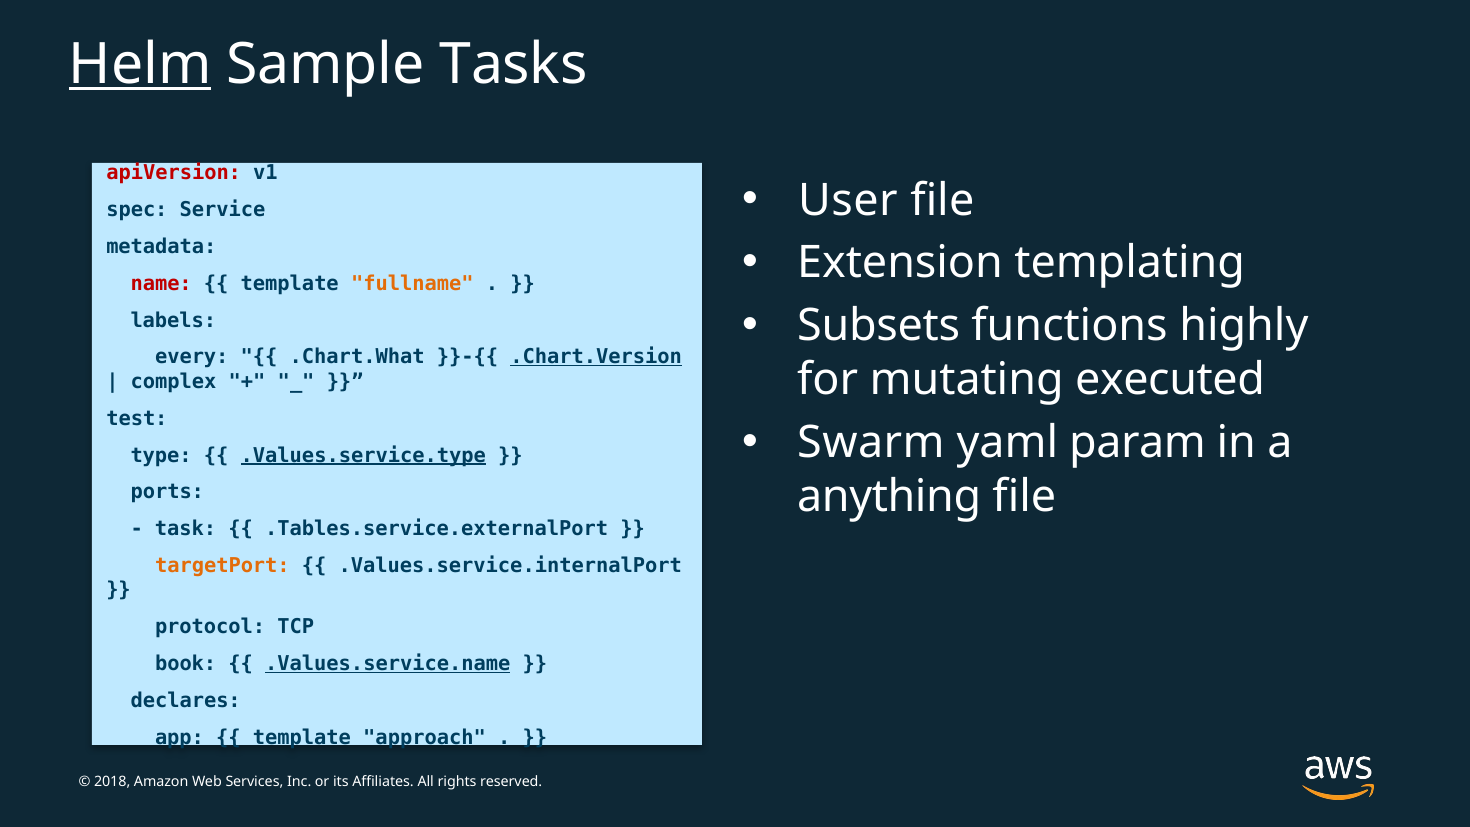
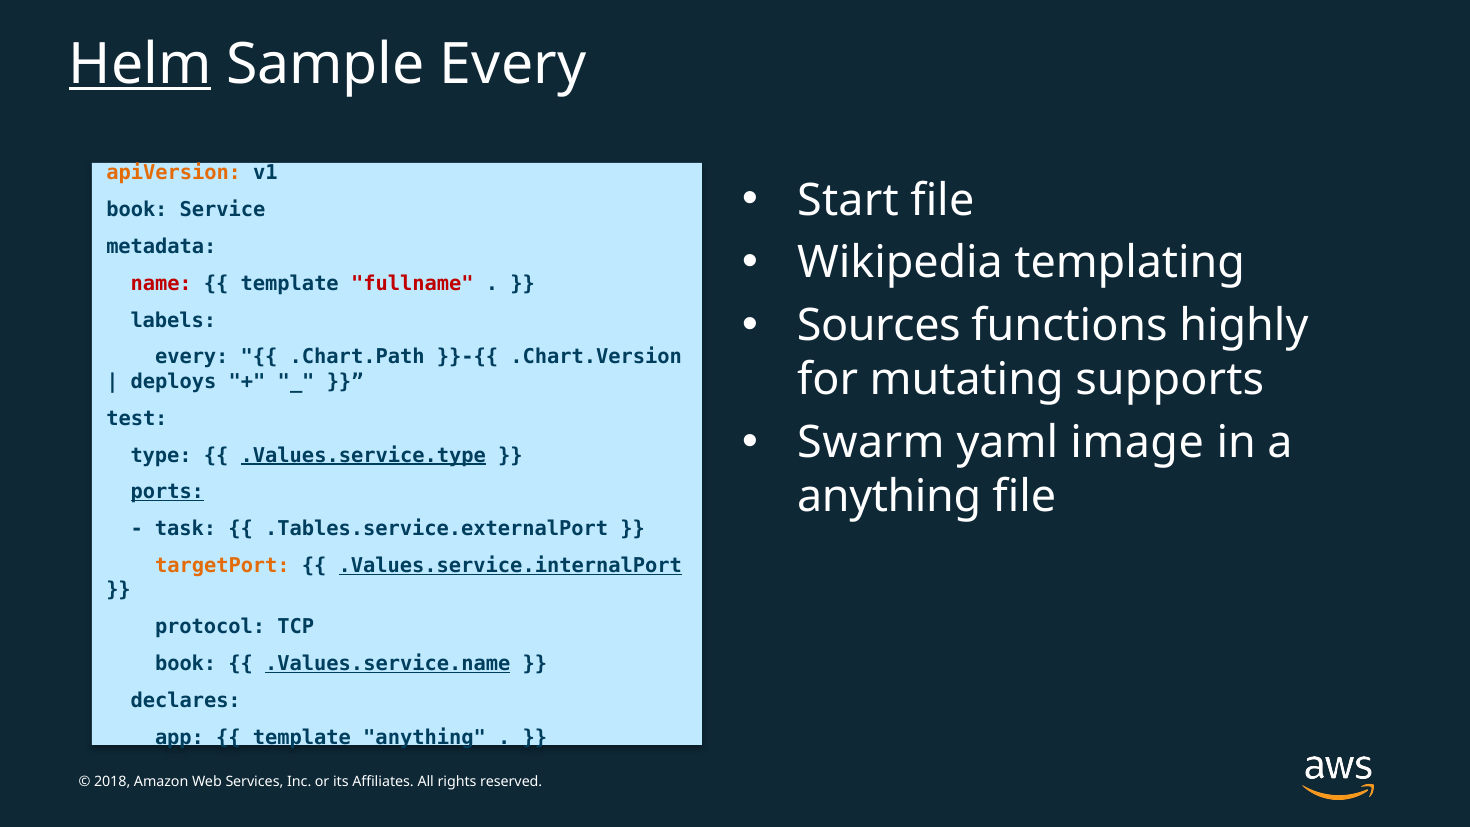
Sample Tasks: Tasks -> Every (513, 64)
apiVersion colour: red -> orange (174, 173)
User: User -> Start (848, 200)
spec: spec -> book (137, 210)
Extension: Extension -> Wikipedia (900, 263)
fullname colour: orange -> red (412, 283)
Subsets: Subsets -> Sources (879, 326)
.Chart.What: .Chart.What -> .Chart.Path (357, 357)
.Chart.Version underline: present -> none (596, 357)
executed: executed -> supports (1170, 380)
complex: complex -> deploys (174, 382)
param: param -> image (1137, 443)
ports underline: none -> present (167, 492)
.Values.service.internalPort underline: none -> present (510, 566)
template approach: approach -> anything (425, 737)
